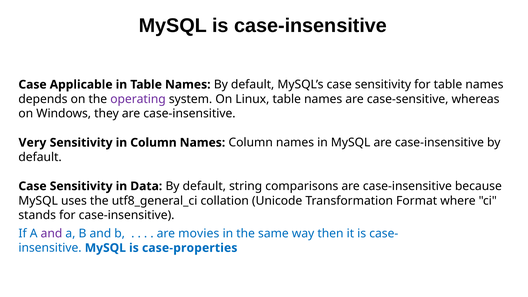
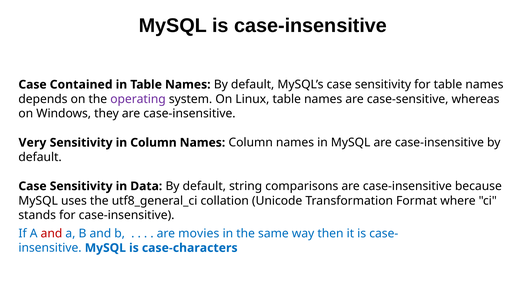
Applicable: Applicable -> Contained (81, 85)
and colour: purple -> red (51, 233)
case-properties: case-properties -> case-characters (190, 248)
